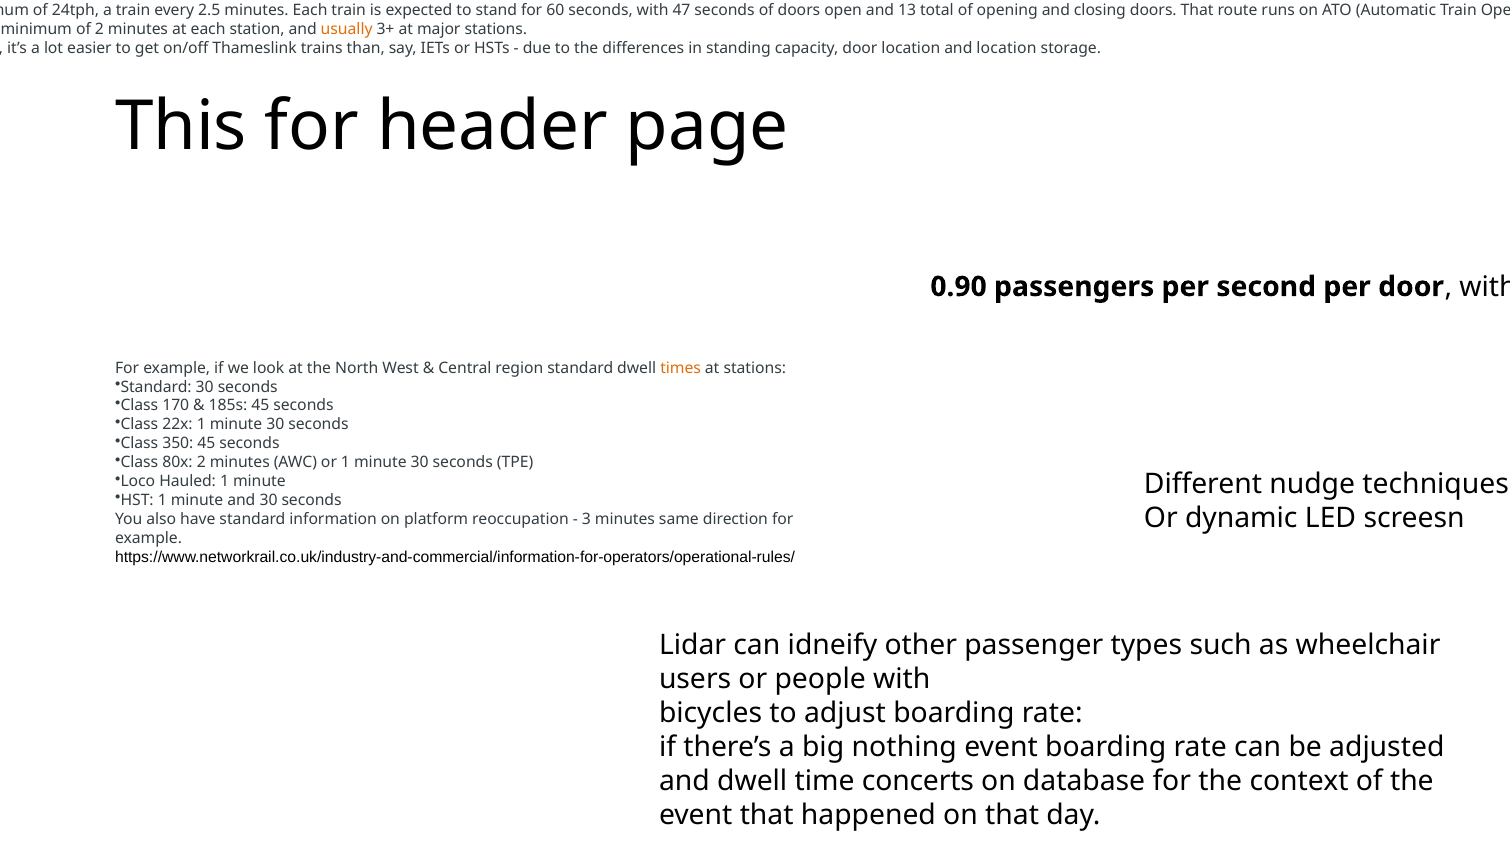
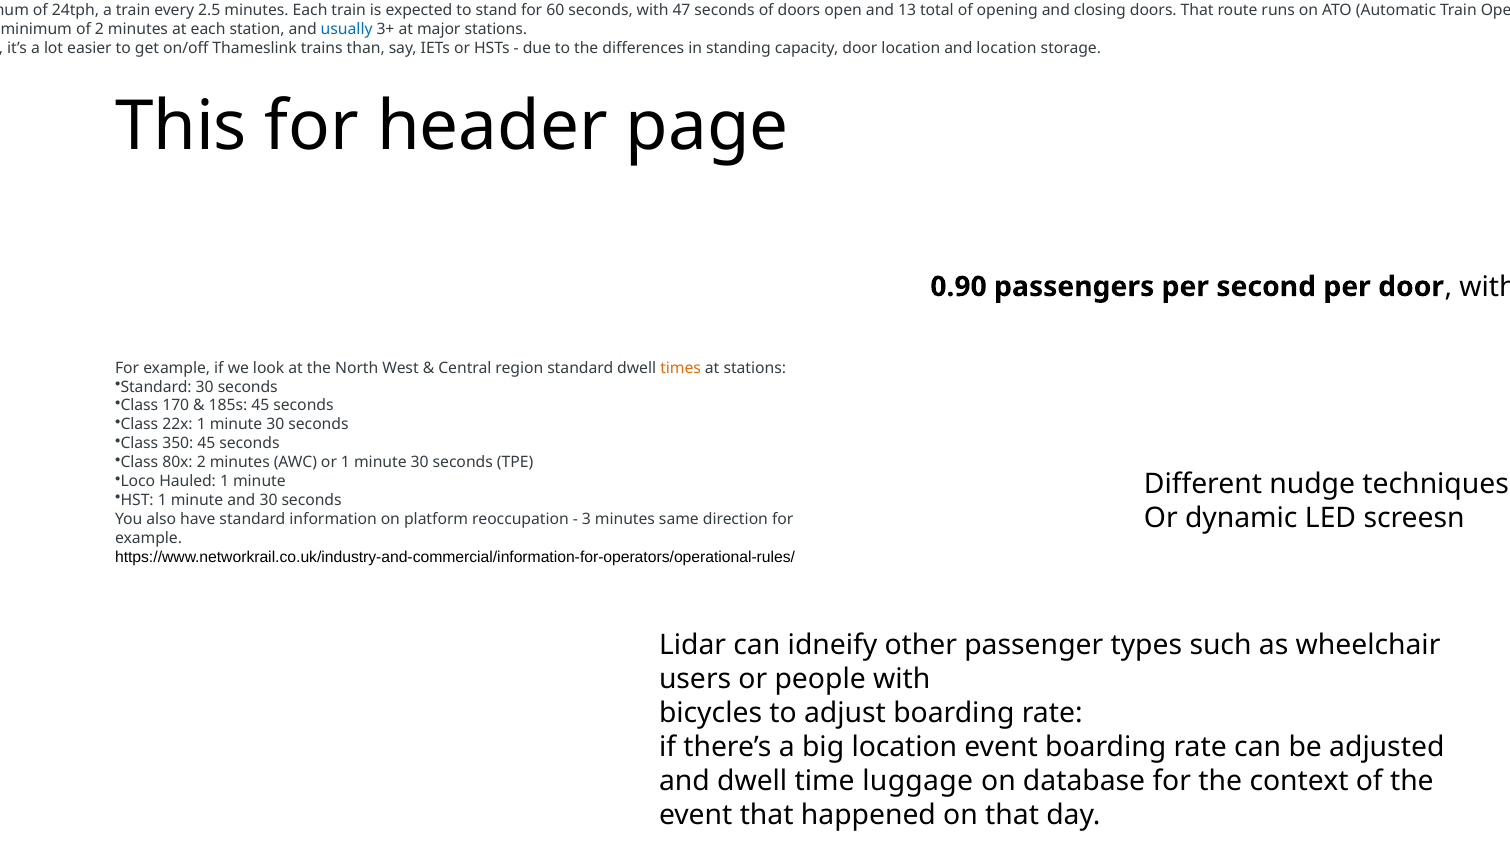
usually colour: orange -> blue (347, 29)
big nothing: nothing -> location (904, 748)
concerts: concerts -> luggage (918, 782)
